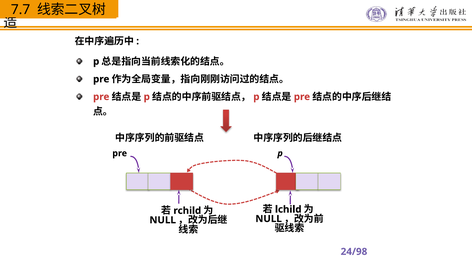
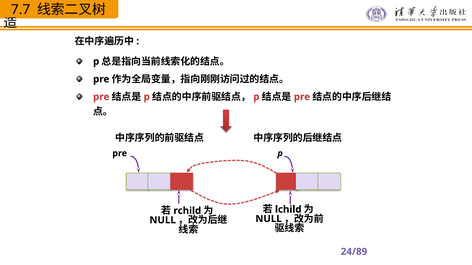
24/98: 24/98 -> 24/89 (354, 252)
